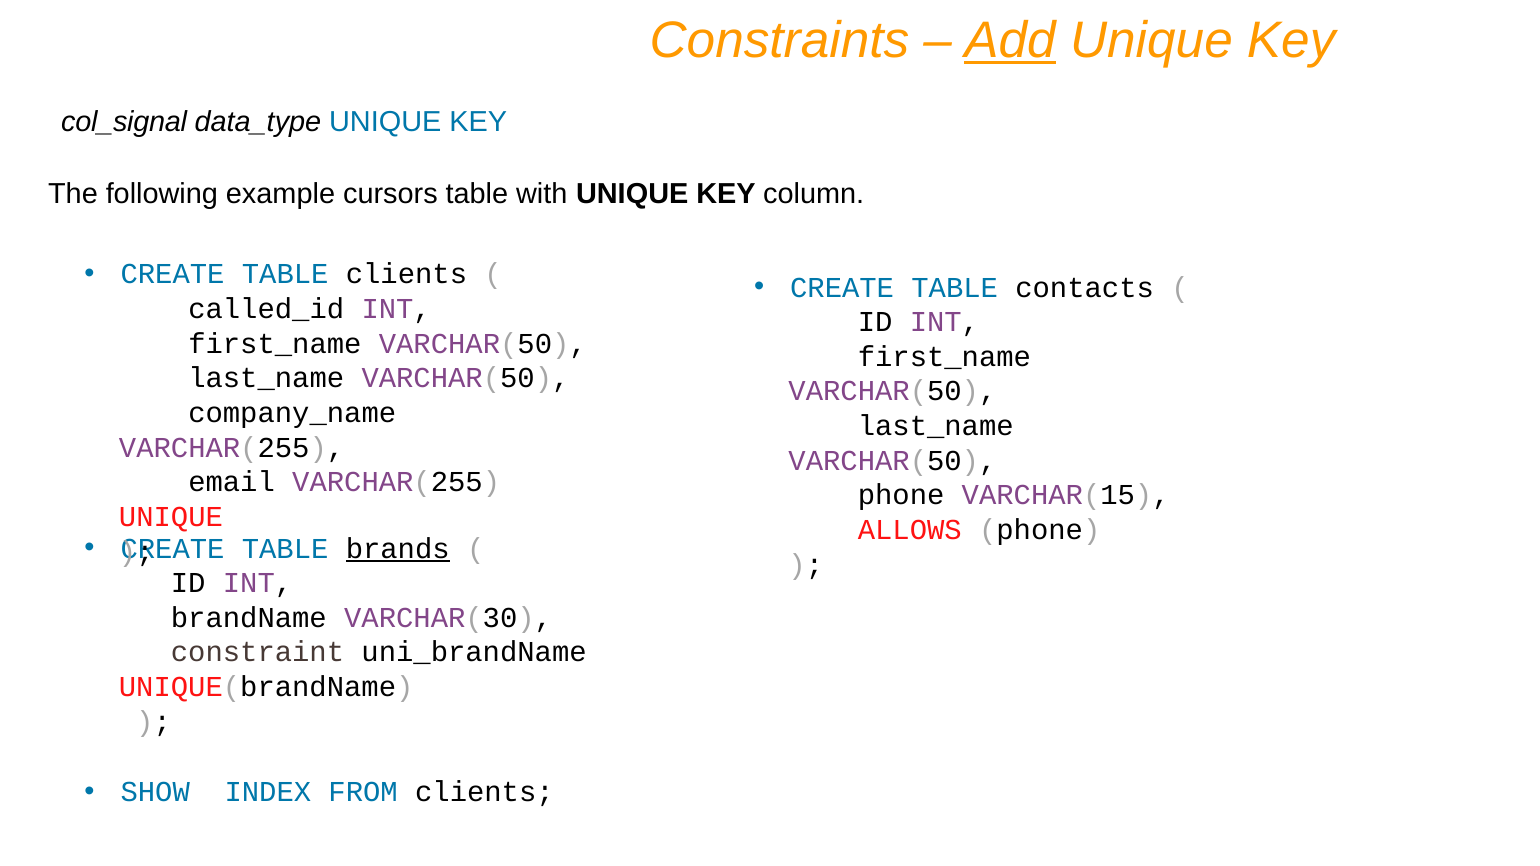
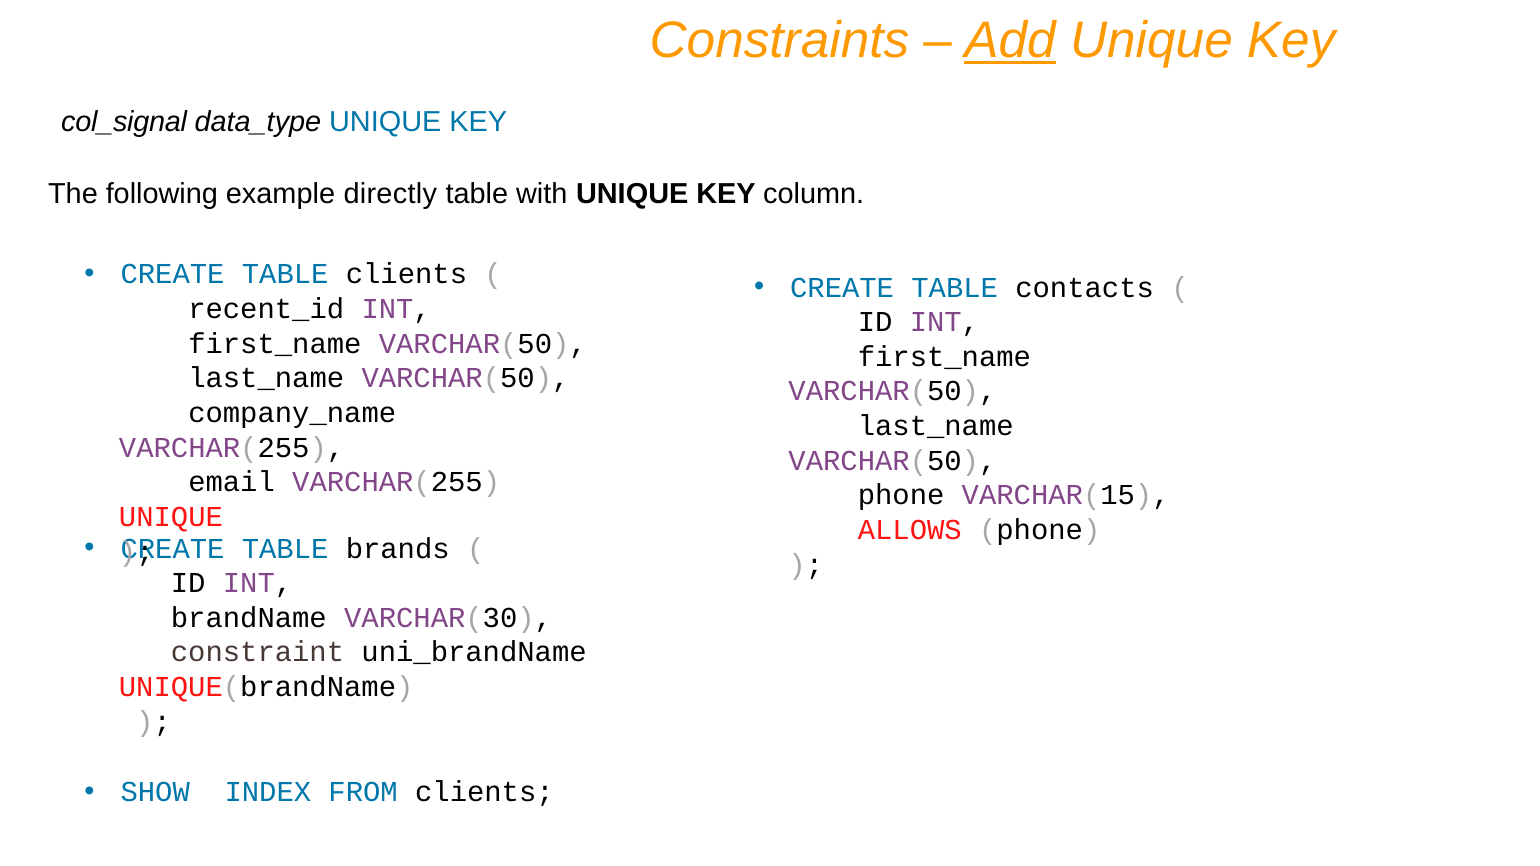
cursors: cursors -> directly (390, 194)
called_id: called_id -> recent_id (266, 309)
brands underline: present -> none (398, 549)
